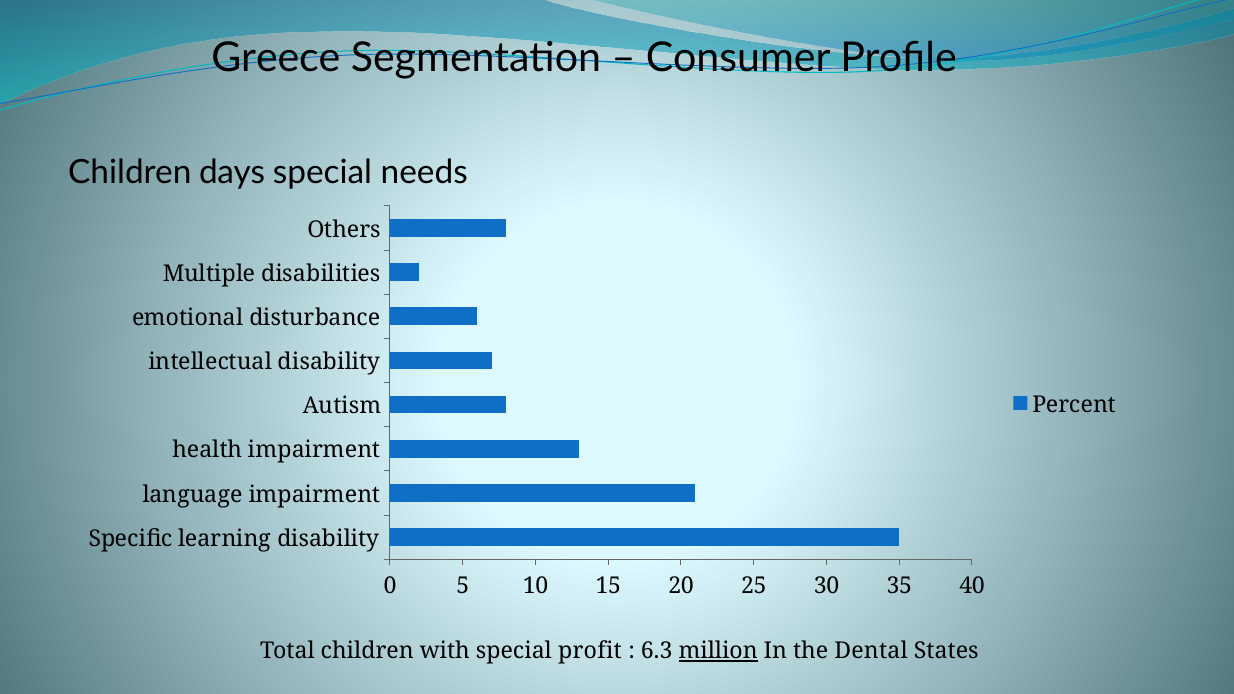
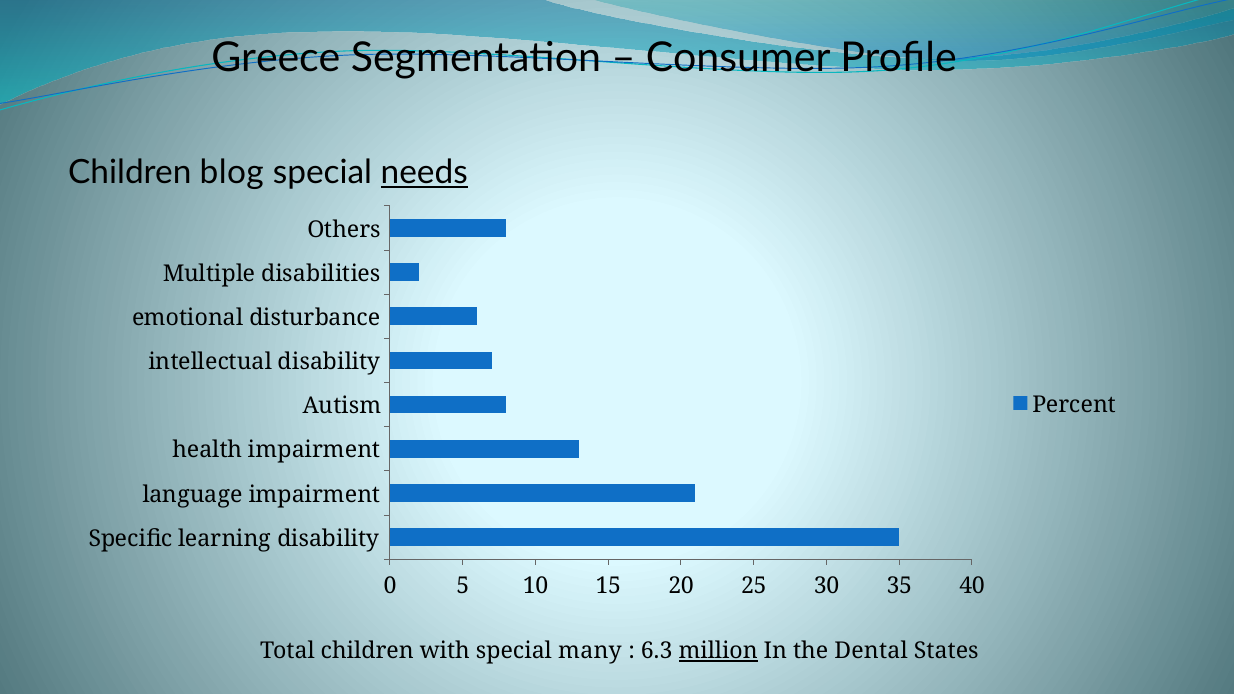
days: days -> blog (232, 173)
needs underline: none -> present (424, 173)
profit: profit -> many (590, 651)
